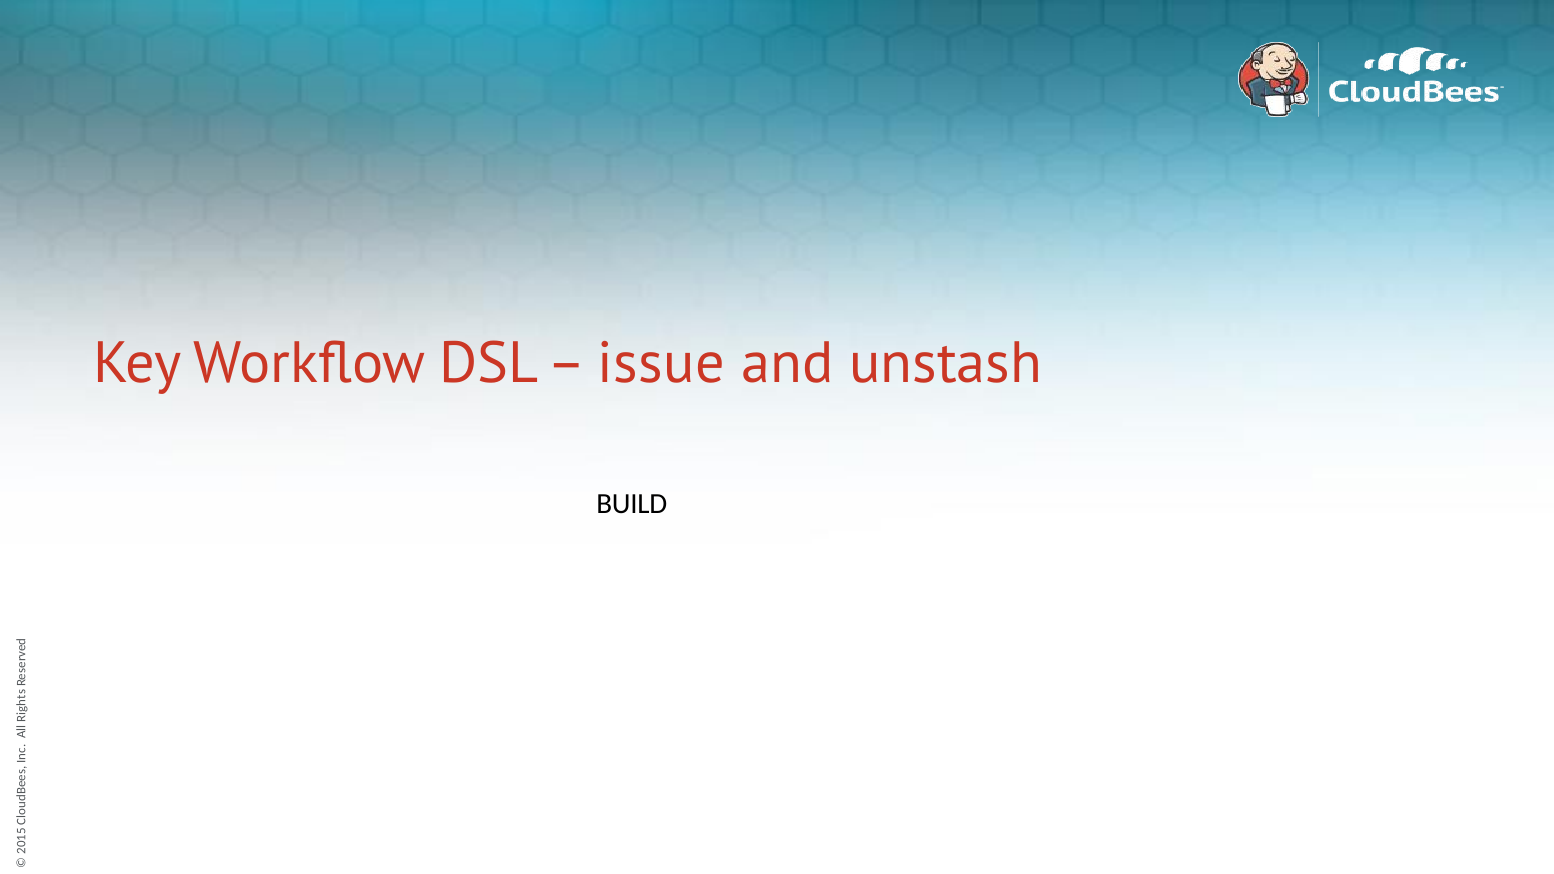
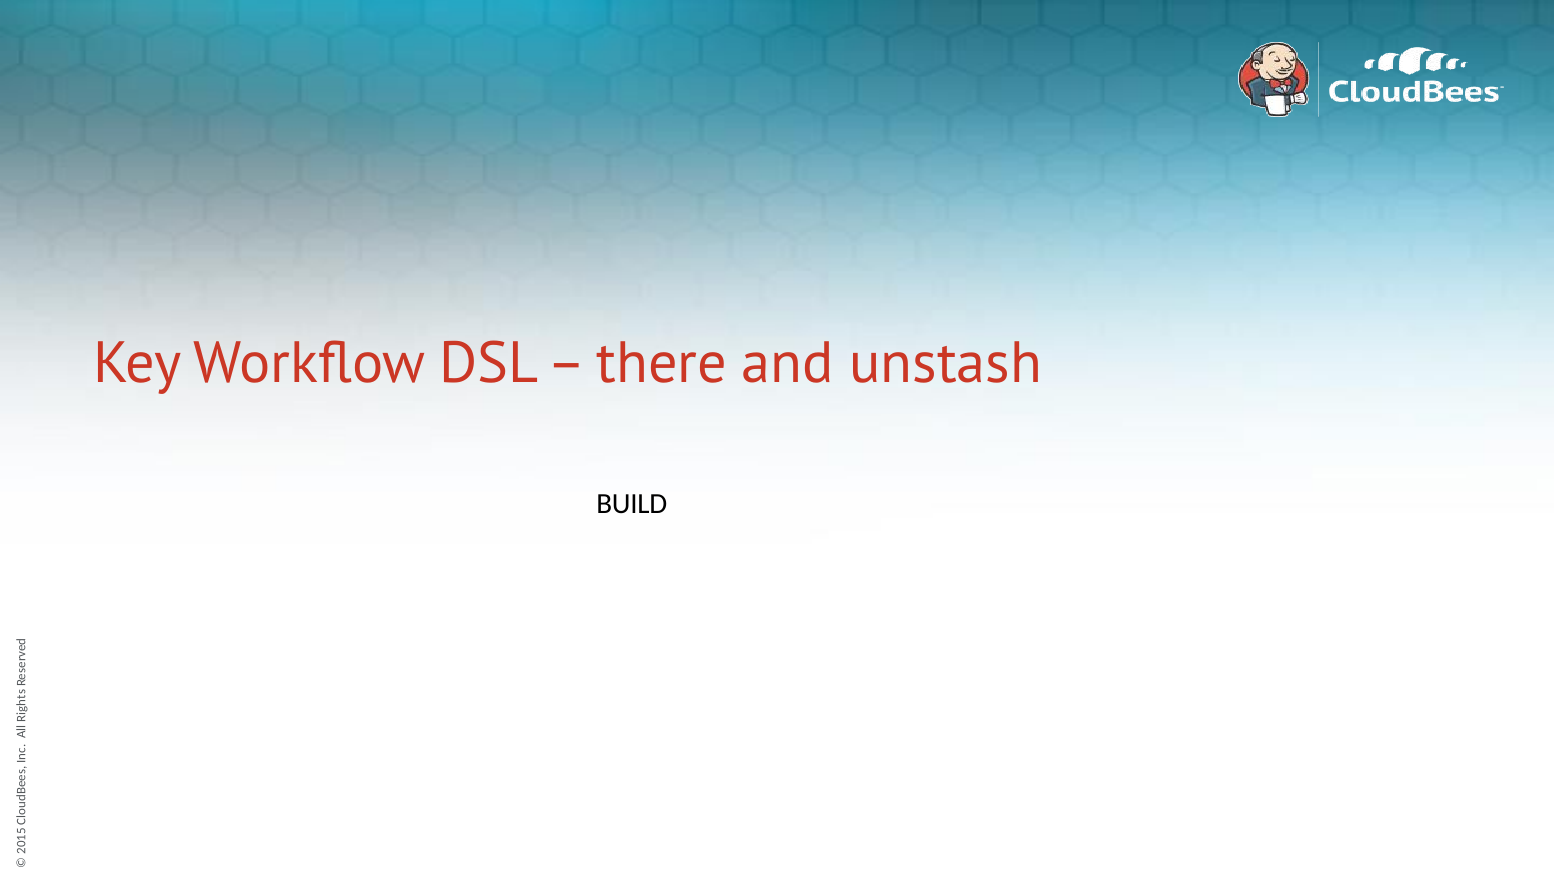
issue: issue -> there (662, 364)
